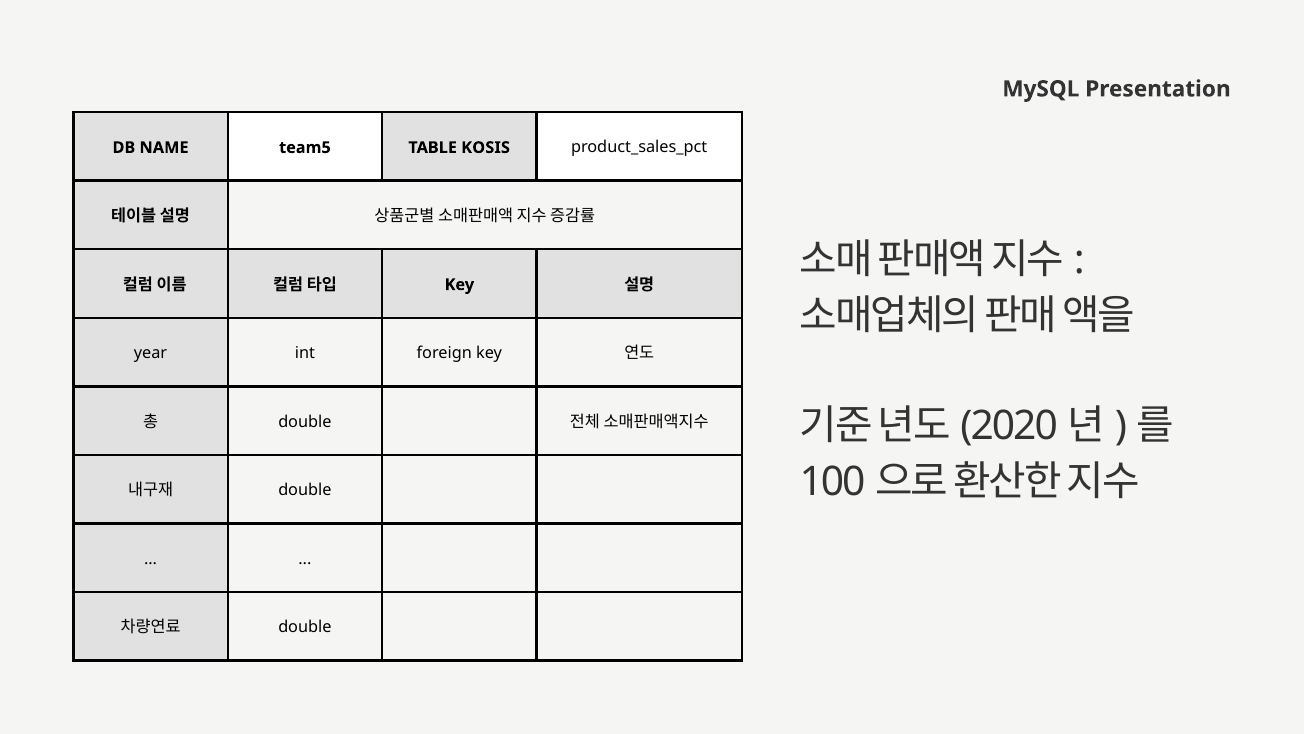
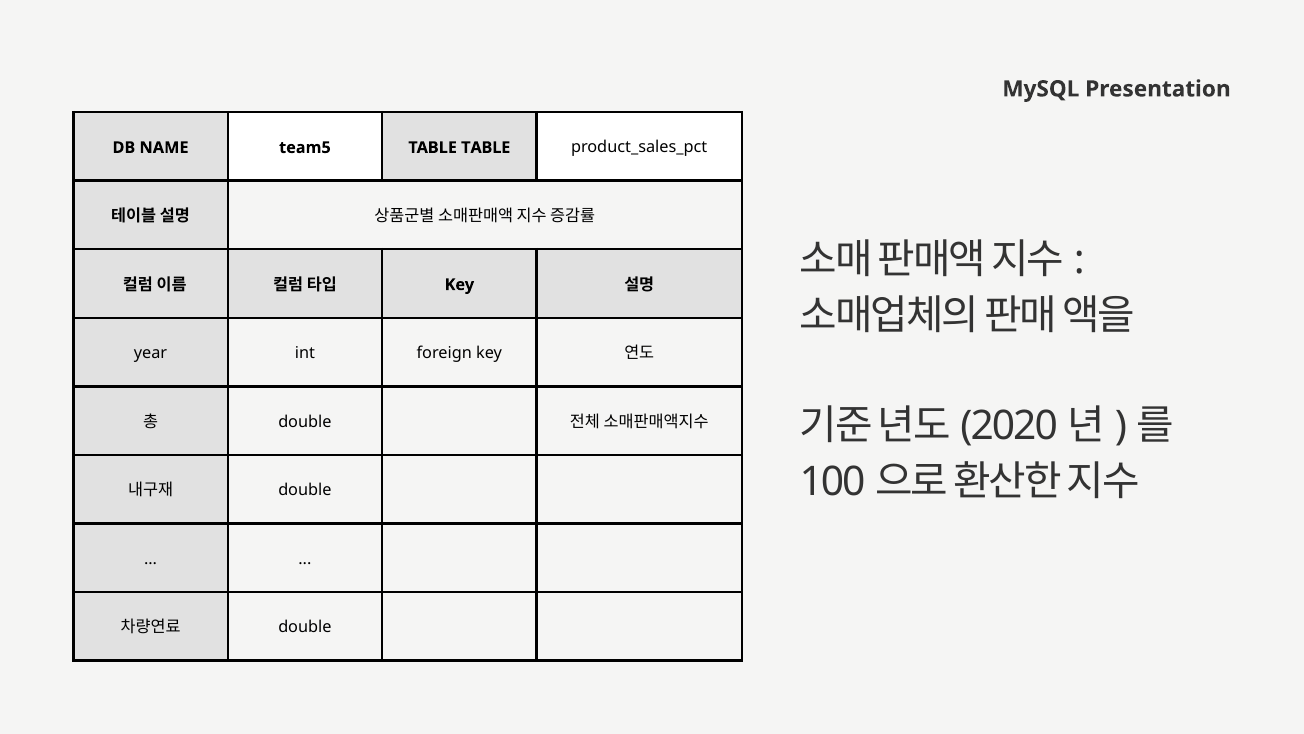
TABLE KOSIS: KOSIS -> TABLE (486, 147)
